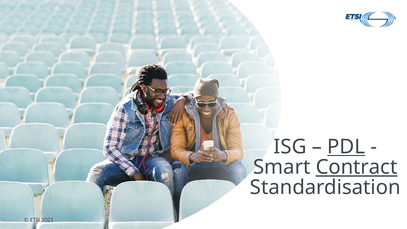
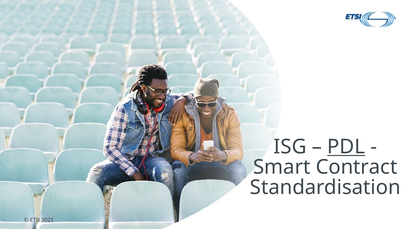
Contract underline: present -> none (357, 167)
